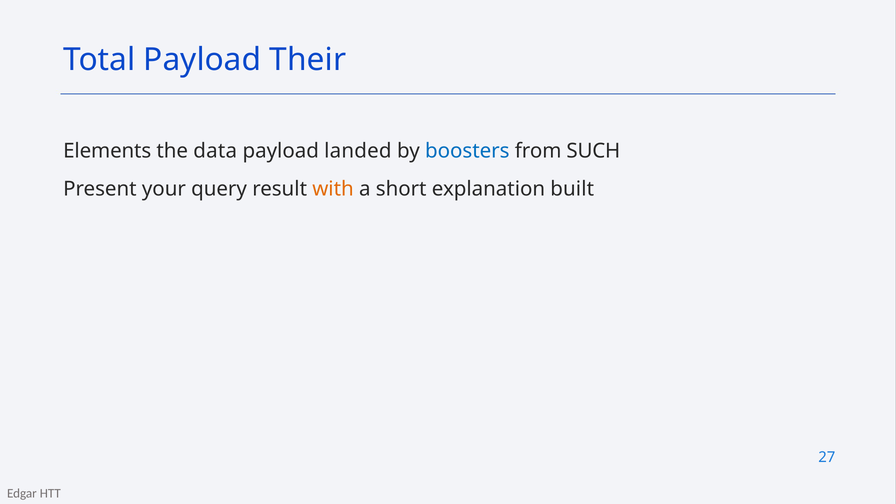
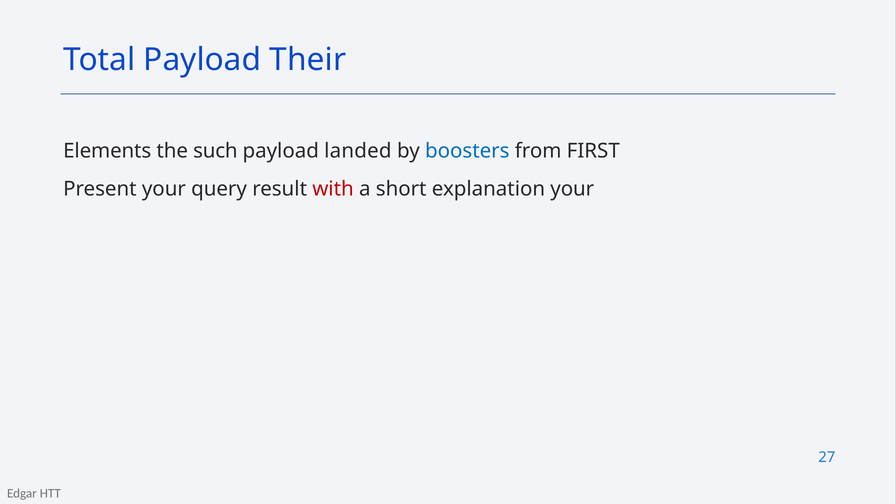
data: data -> such (215, 151)
SUCH: SUCH -> FIRST (593, 151)
with colour: orange -> red (333, 189)
explanation built: built -> your (572, 189)
